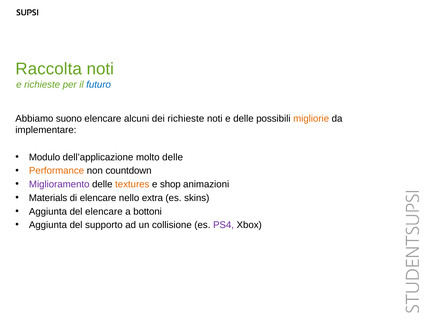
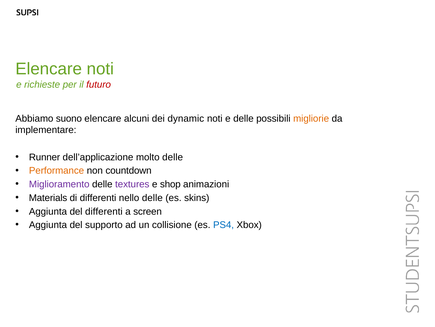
Raccolta: Raccolta -> Elencare (49, 69)
futuro colour: blue -> red (99, 84)
dei richieste: richieste -> dynamic (186, 118)
Modulo: Modulo -> Runner (45, 157)
textures colour: orange -> purple (132, 184)
di elencare: elencare -> differenti (98, 197)
nello extra: extra -> delle (152, 197)
del elencare: elencare -> differenti (104, 211)
bottoni: bottoni -> screen (148, 211)
PS4 colour: purple -> blue (224, 225)
